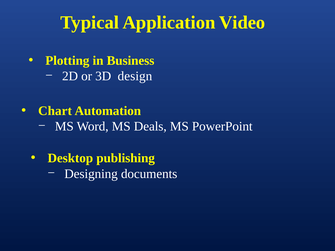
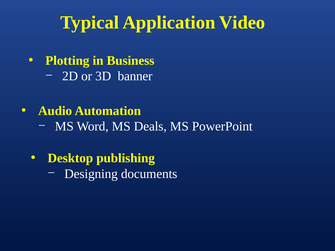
design: design -> banner (135, 76)
Chart: Chart -> Audio (55, 111)
